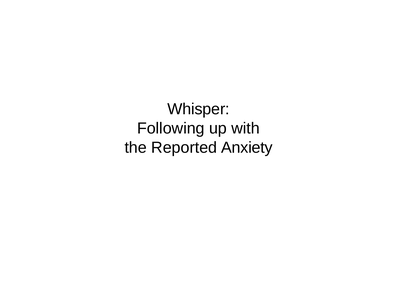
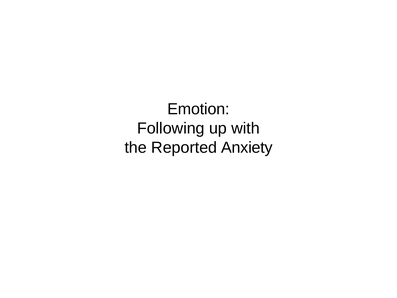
Whisper: Whisper -> Emotion (199, 109)
